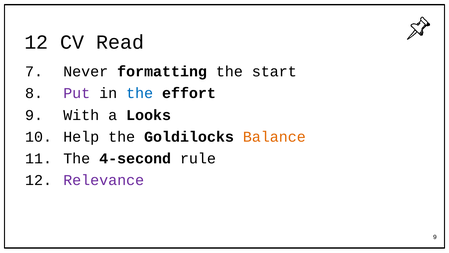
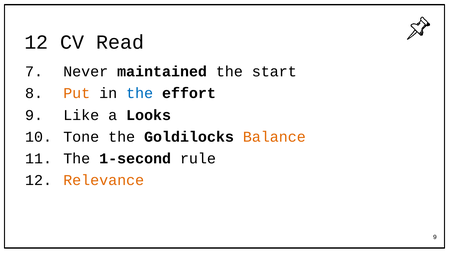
formatting: formatting -> maintained (162, 72)
Put colour: purple -> orange (77, 93)
With: With -> Like (81, 115)
Help: Help -> Tone (81, 137)
4-second: 4-second -> 1-second (135, 158)
Relevance colour: purple -> orange (104, 180)
